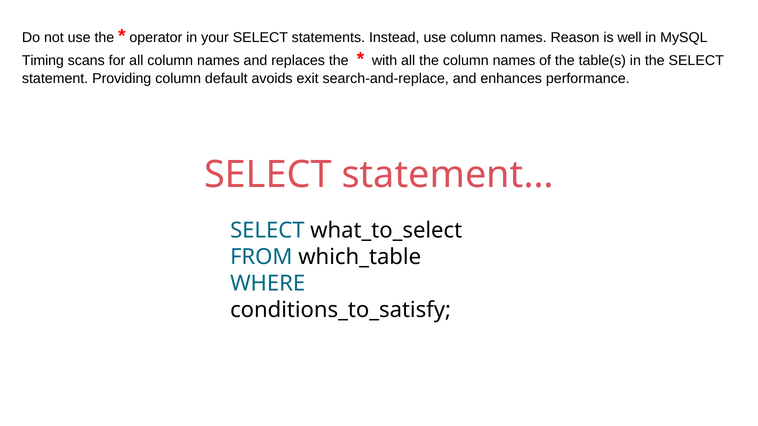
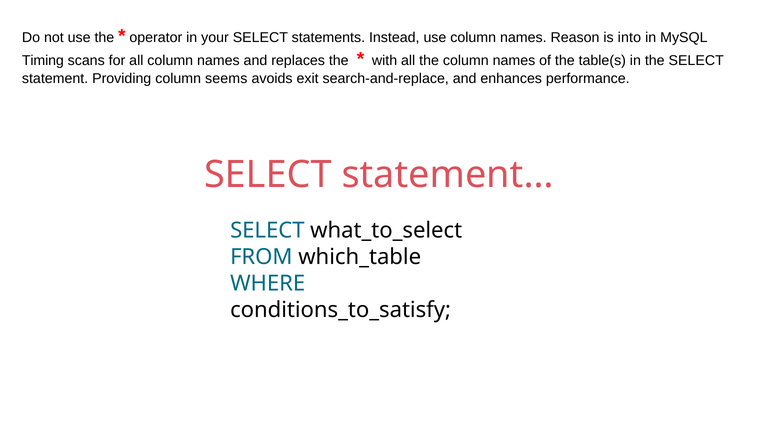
well: well -> into (629, 38)
default: default -> seems (226, 78)
